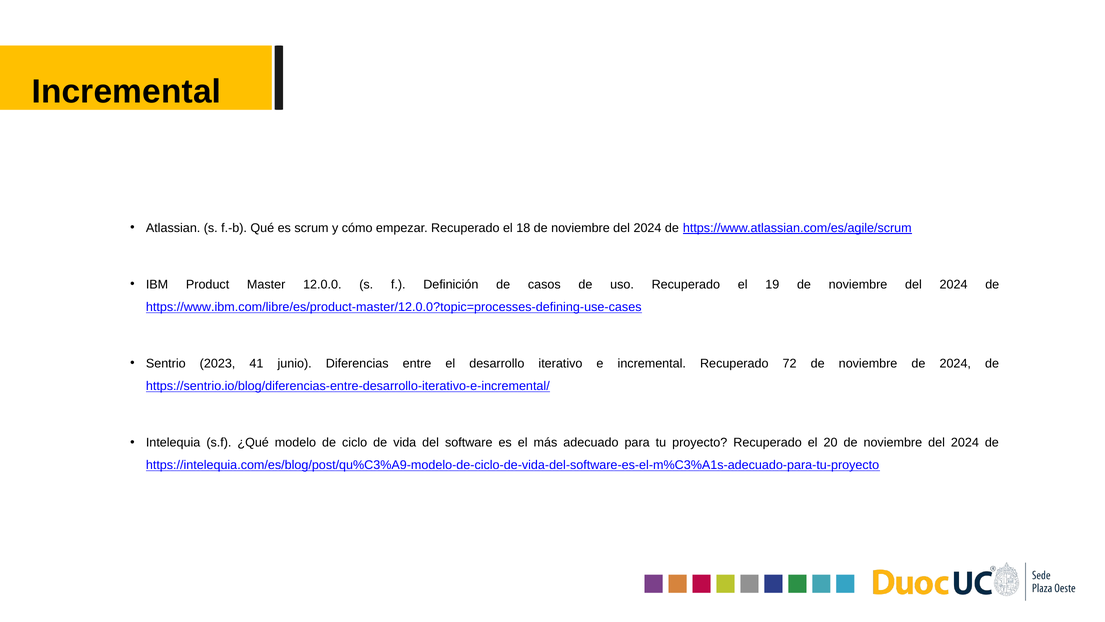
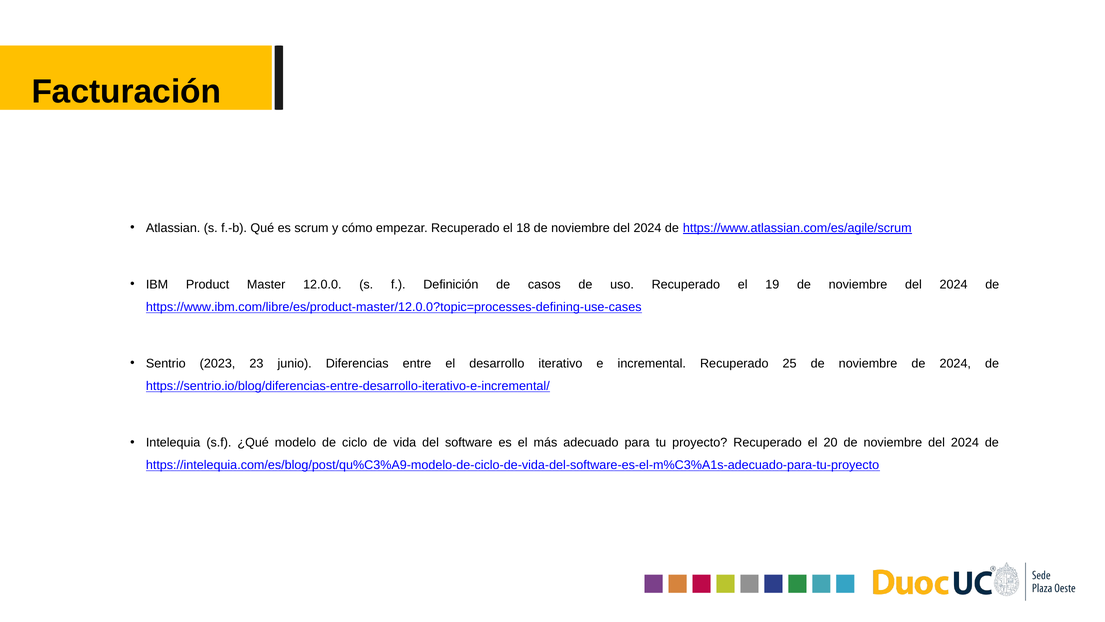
Incremental: Incremental -> Facturación (126, 92)
41: 41 -> 23 (256, 363)
72: 72 -> 25 (790, 363)
